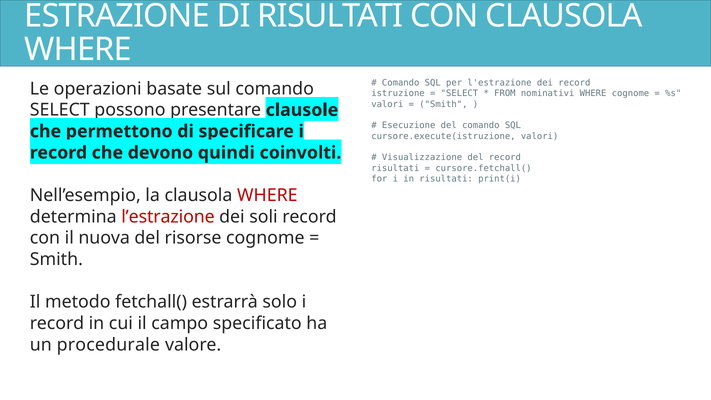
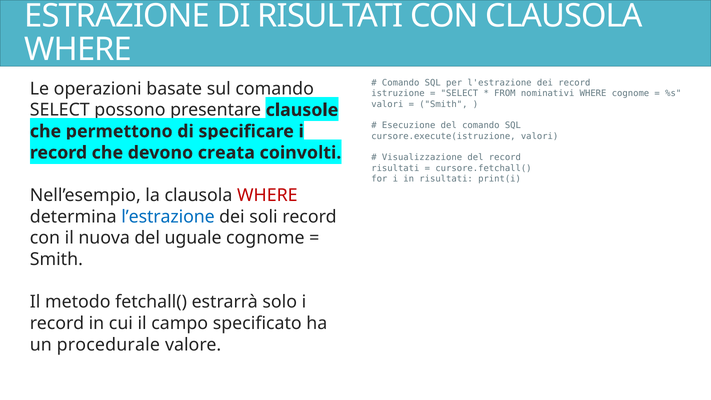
quindi: quindi -> creata (226, 153)
l’estrazione colour: red -> blue (168, 217)
risorse: risorse -> uguale (193, 238)
